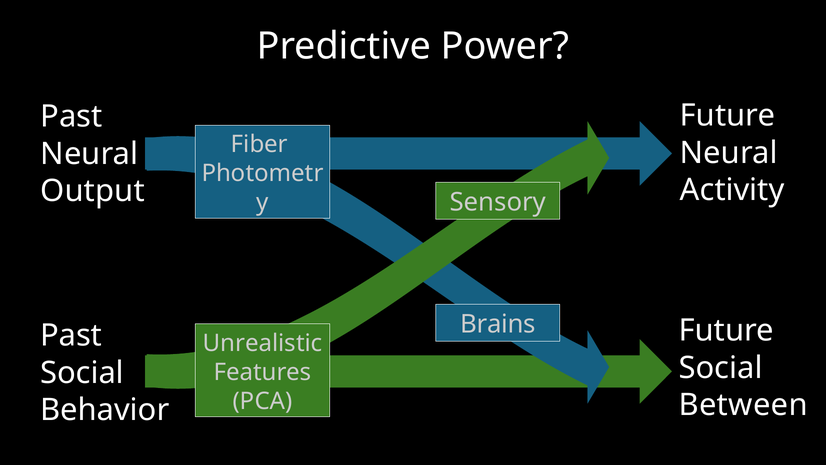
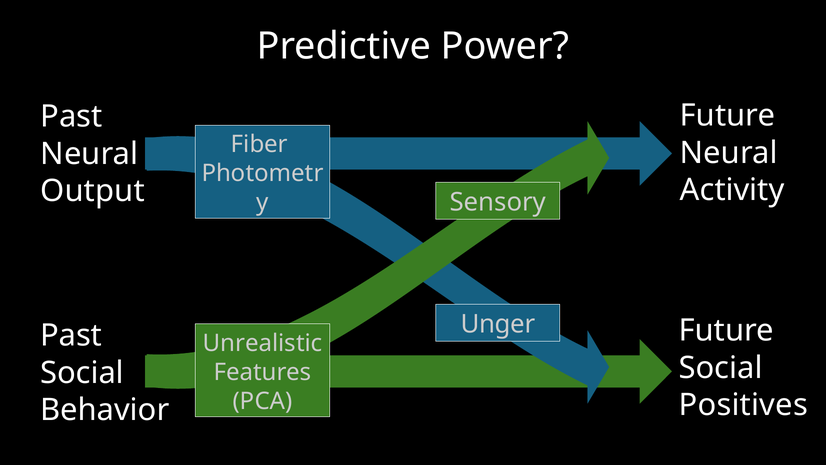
Brains: Brains -> Unger (498, 324)
Between: Between -> Positives (743, 405)
